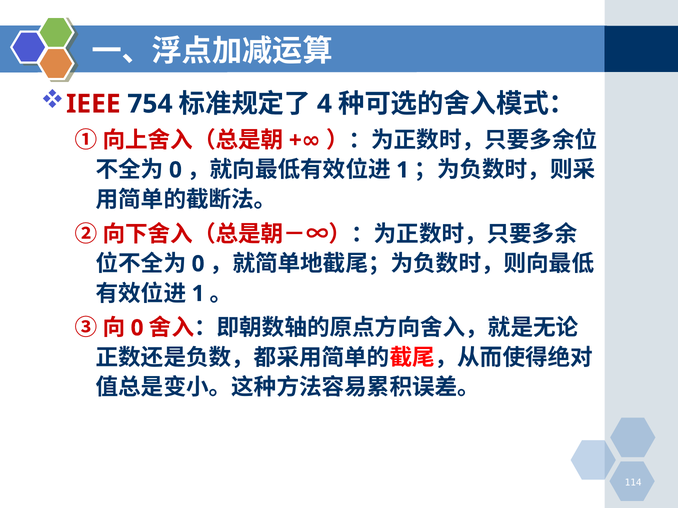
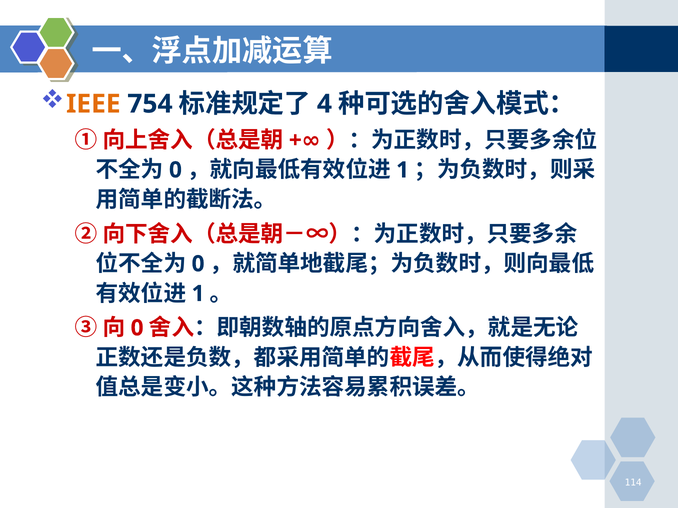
IEEE colour: red -> orange (93, 104)
